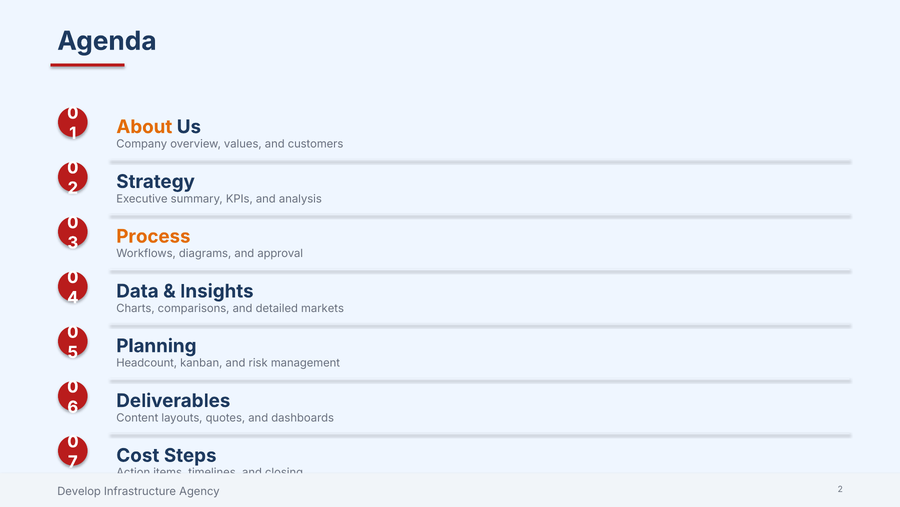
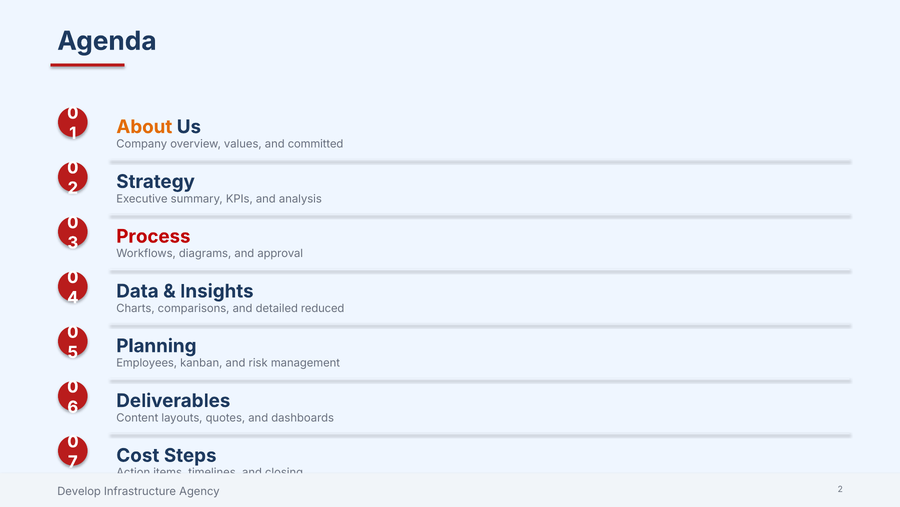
customers: customers -> committed (316, 144)
Process colour: orange -> red (153, 236)
markets: markets -> reduced (323, 308)
Headcount: Headcount -> Employees (147, 363)
